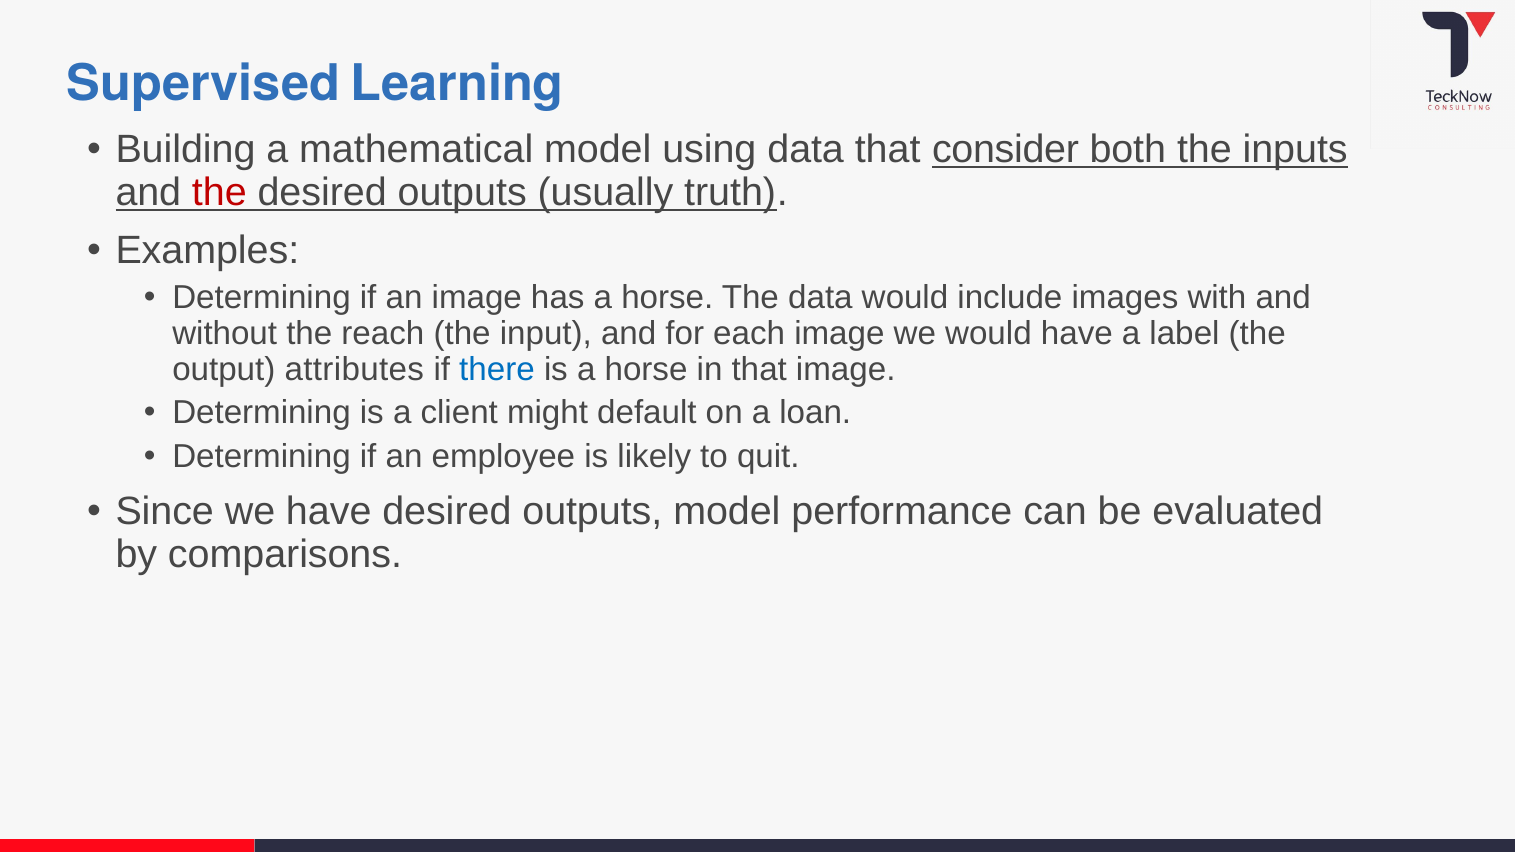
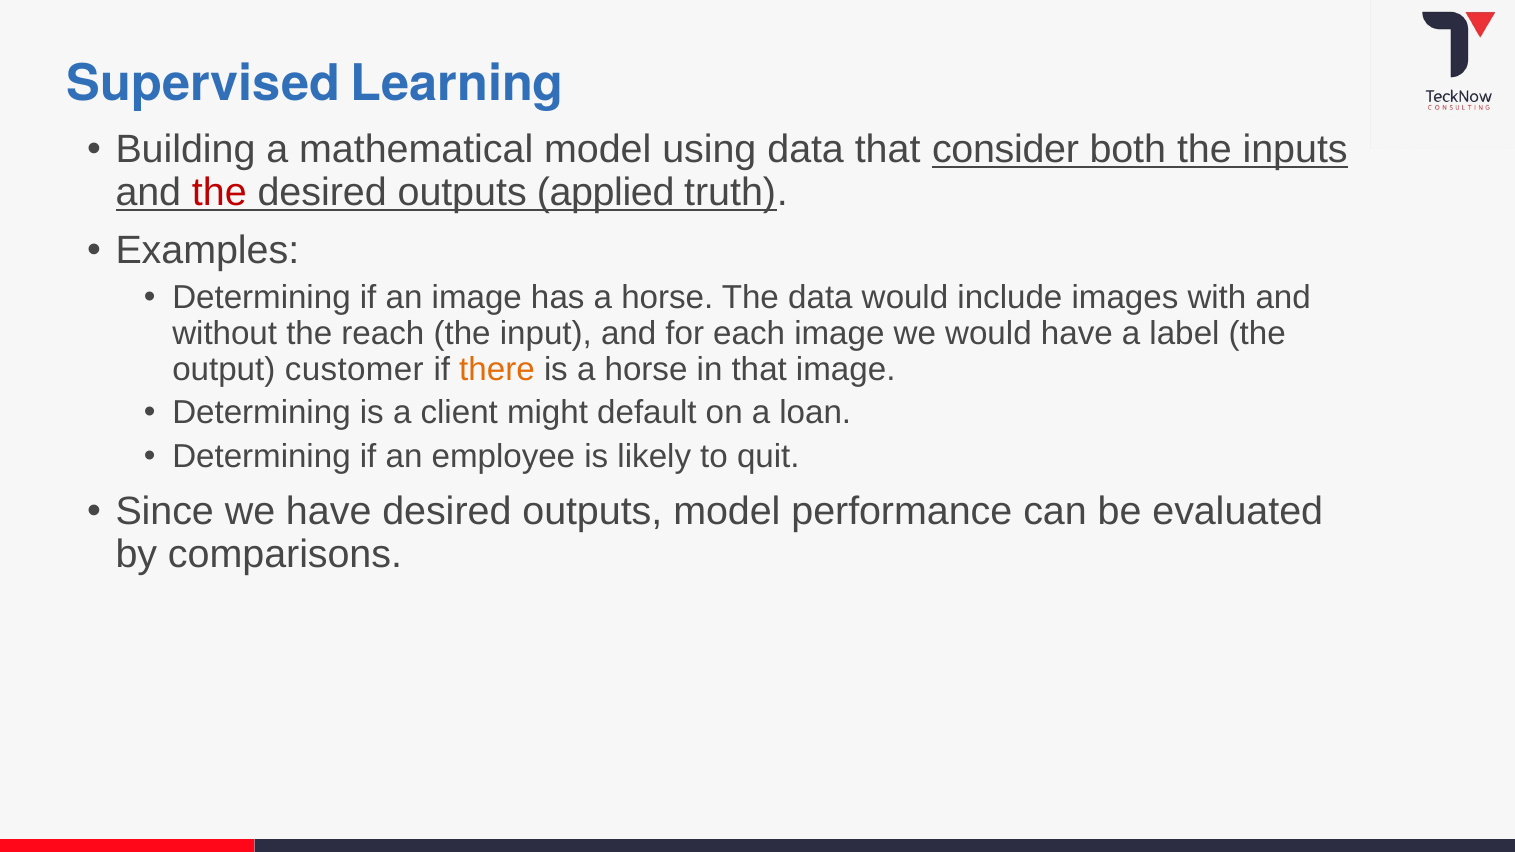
usually: usually -> applied (606, 192)
attributes: attributes -> customer (354, 369)
there colour: blue -> orange (497, 369)
